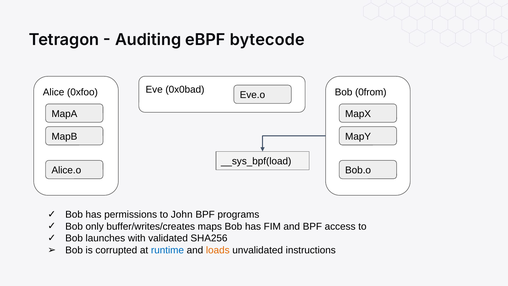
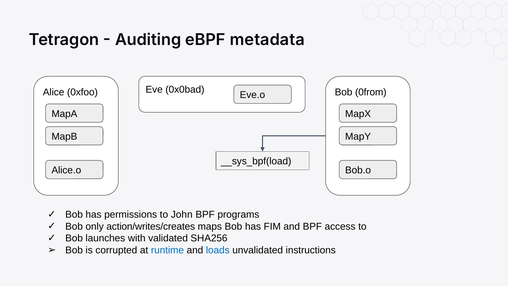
bytecode: bytecode -> metadata (267, 40)
buffer/writes/creates: buffer/writes/creates -> action/writes/creates (151, 226)
loads colour: orange -> blue (218, 250)
